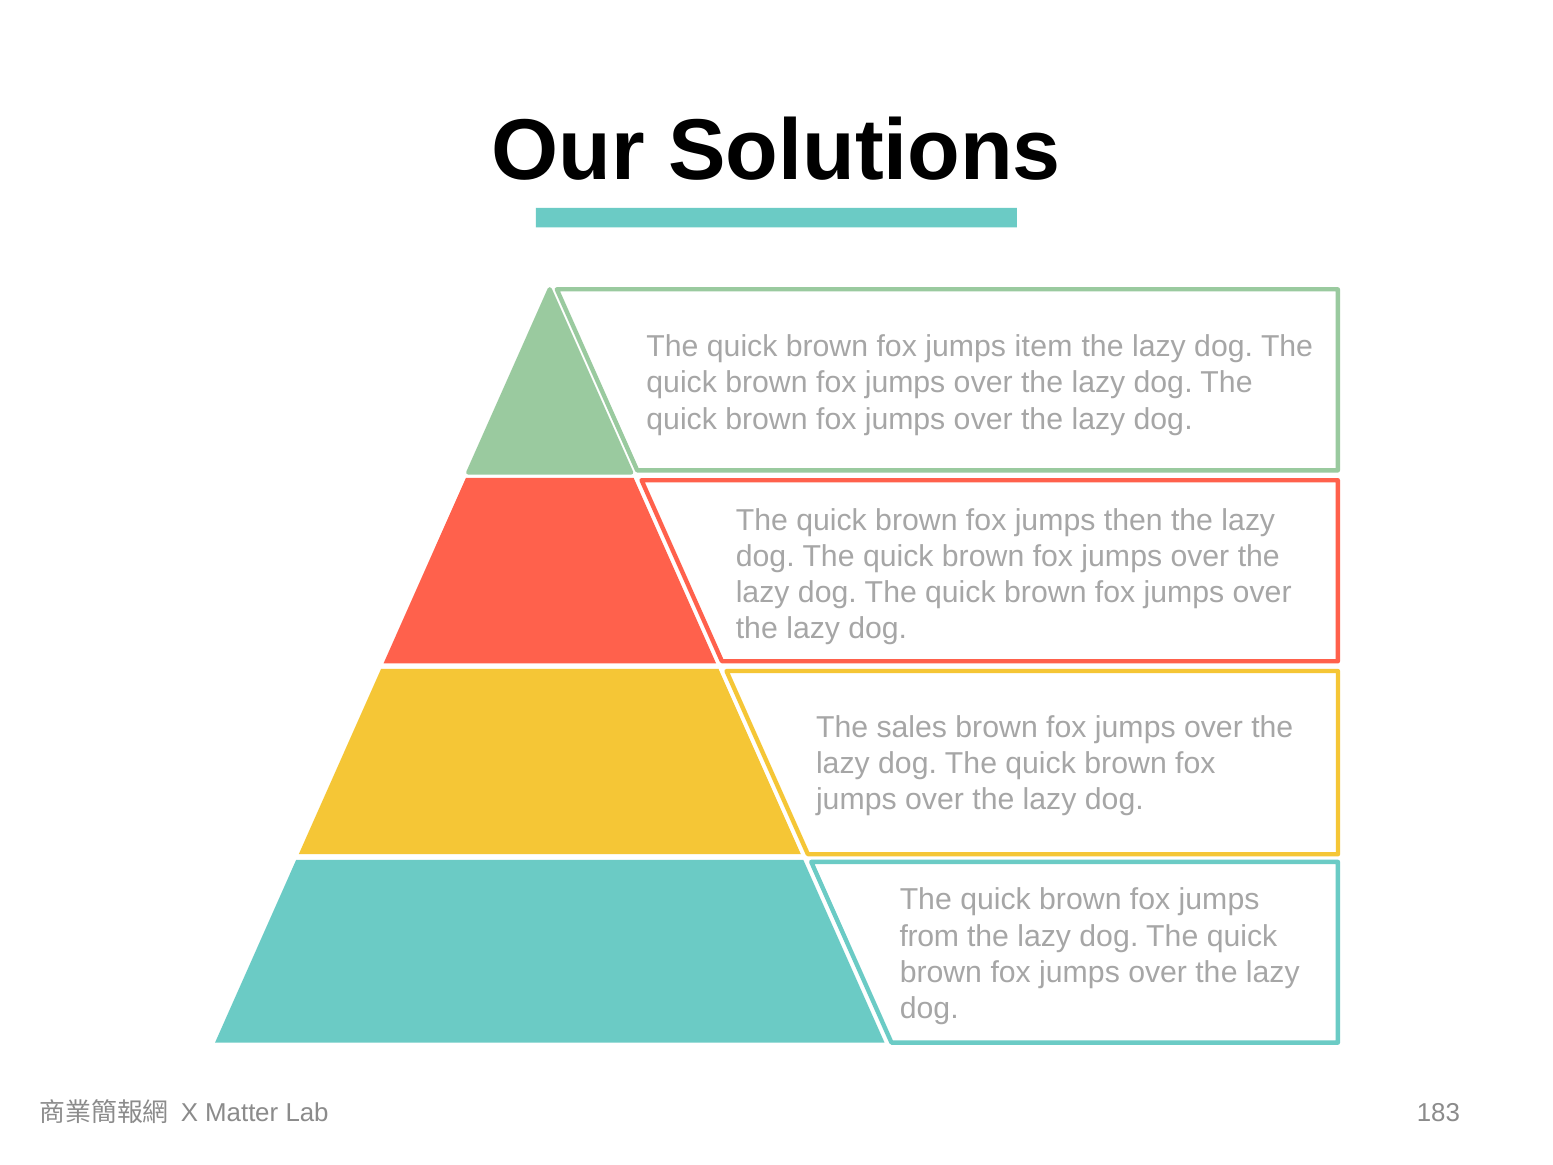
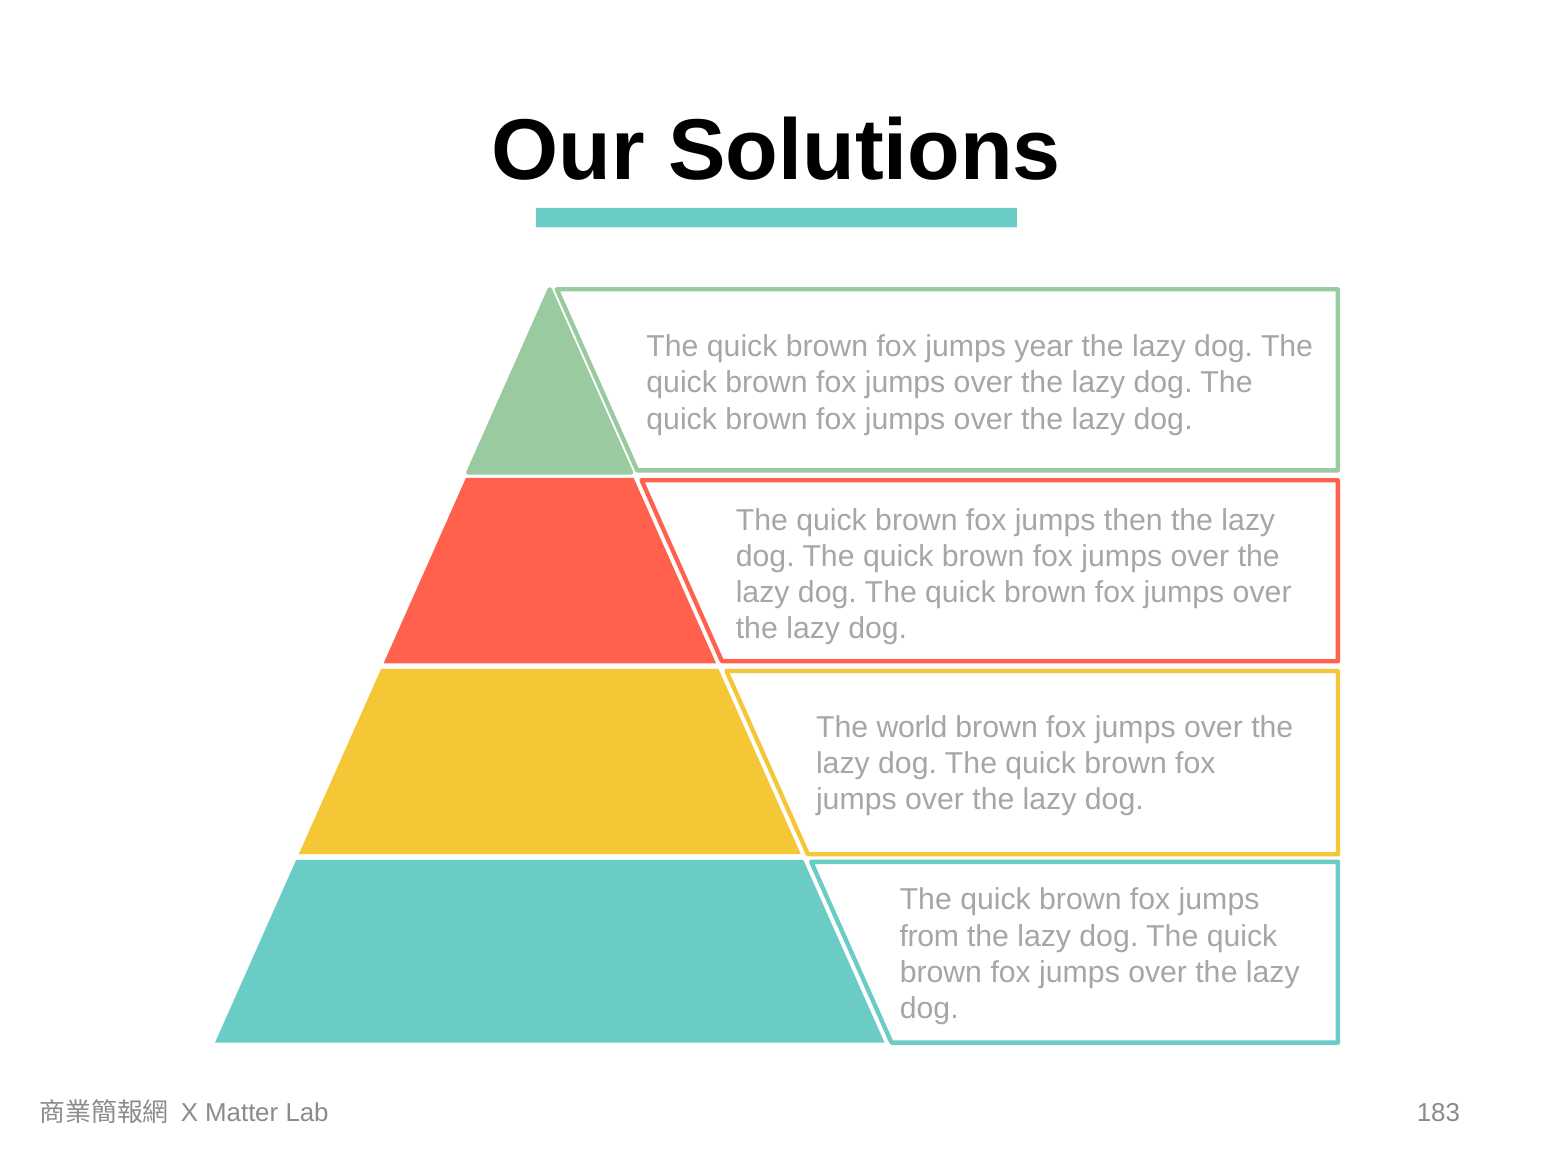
item: item -> year (1044, 347)
sales: sales -> world (912, 727)
